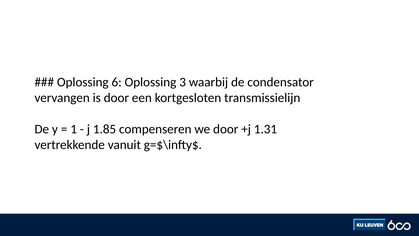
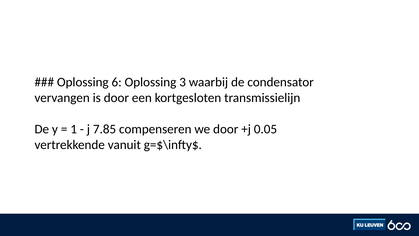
1.85: 1.85 -> 7.85 (105, 129)
1.31: 1.31 -> 0.05 (265, 129)
